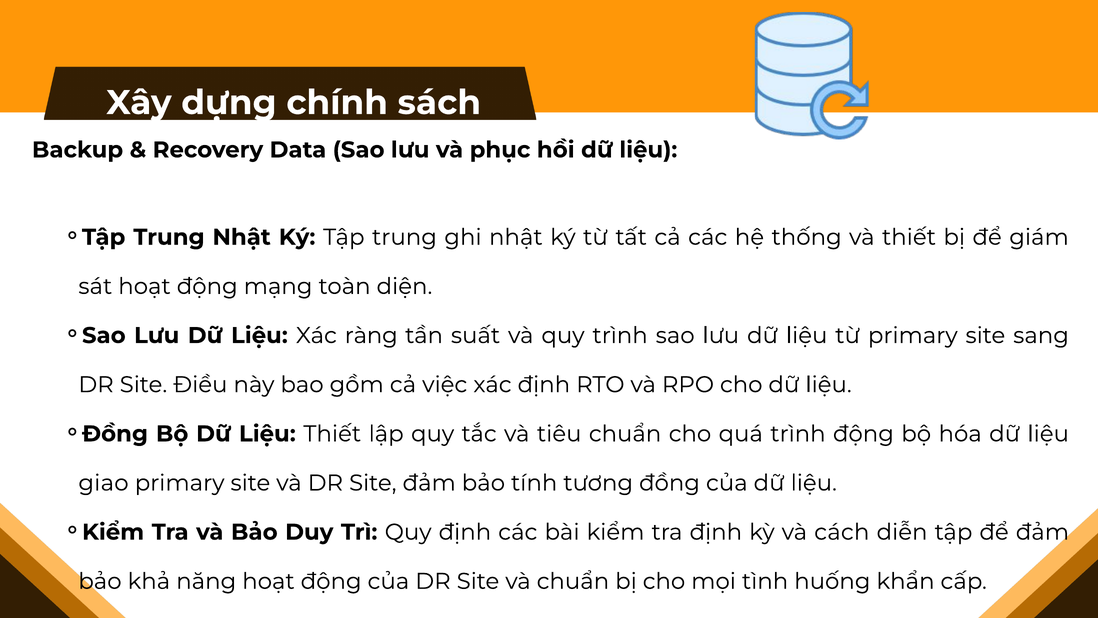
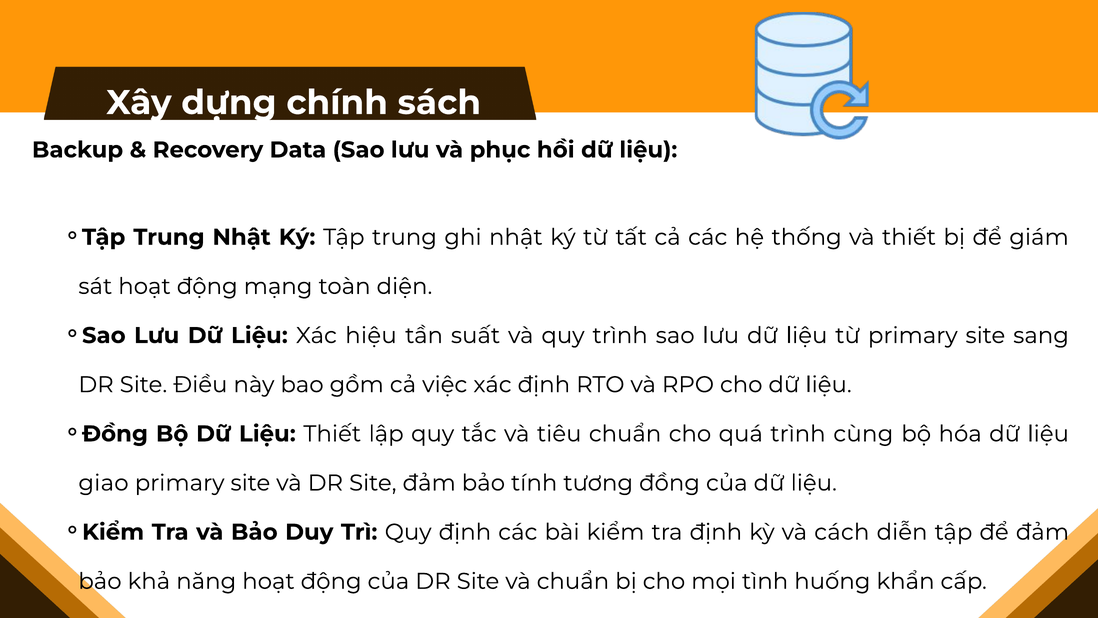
ràng: ràng -> hiệu (371, 335)
trình động: động -> cùng (863, 434)
